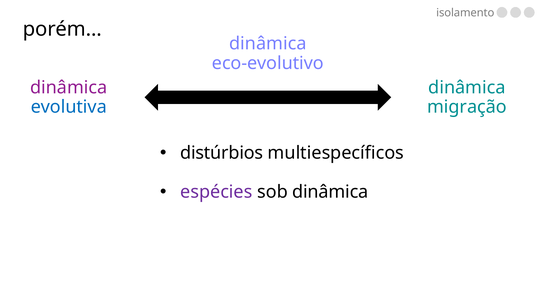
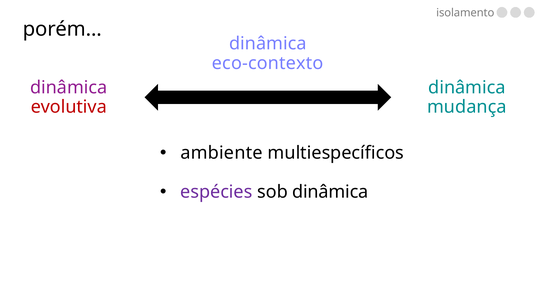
eco-evolutivo: eco-evolutivo -> eco-contexto (268, 63)
evolutiva colour: blue -> red (69, 107)
migração: migração -> mudança (467, 107)
distúrbios: distúrbios -> ambiente (222, 153)
